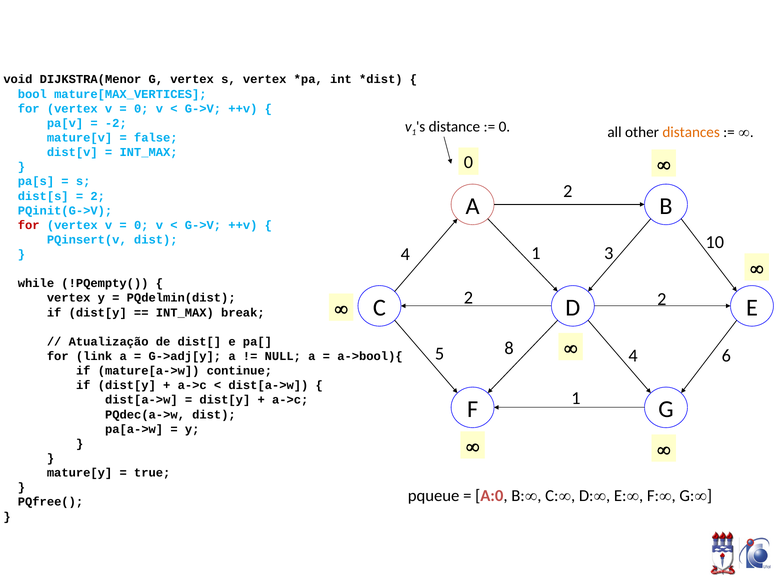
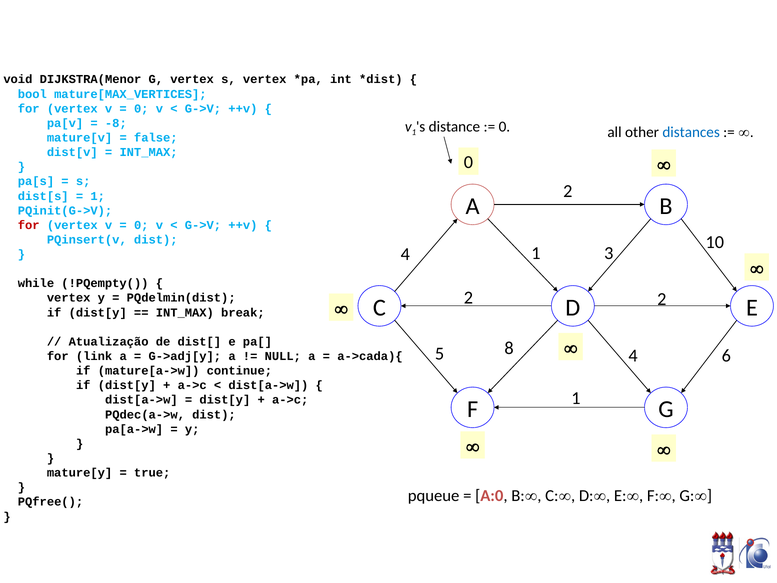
-2: -2 -> -8 (116, 123)
distances colour: orange -> blue (691, 132)
2: 2 -> 1 (98, 196)
a->bool){: a->bool){ -> a->cada){ (370, 356)
